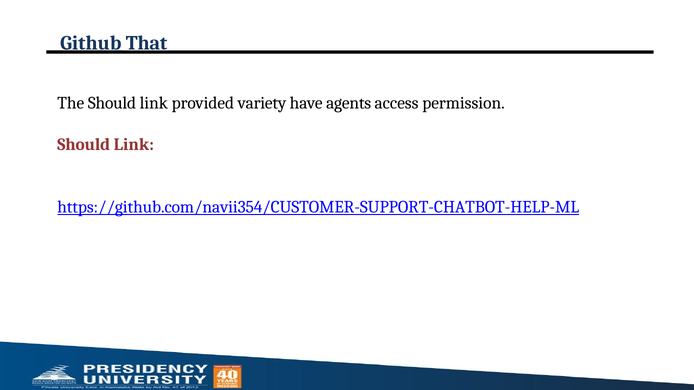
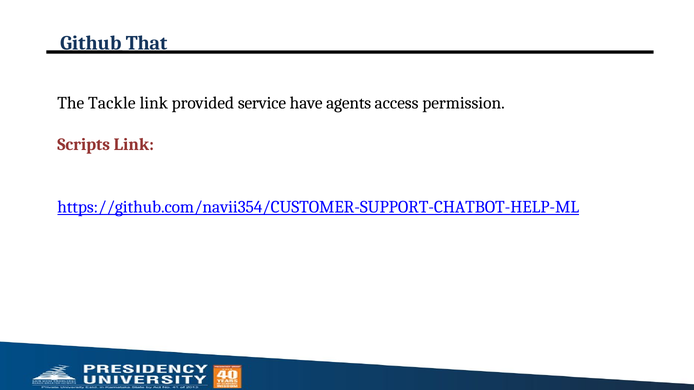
The Should: Should -> Tackle (112, 103)
variety: variety -> service (262, 103)
Should: Should -> Scripts (84, 145)
